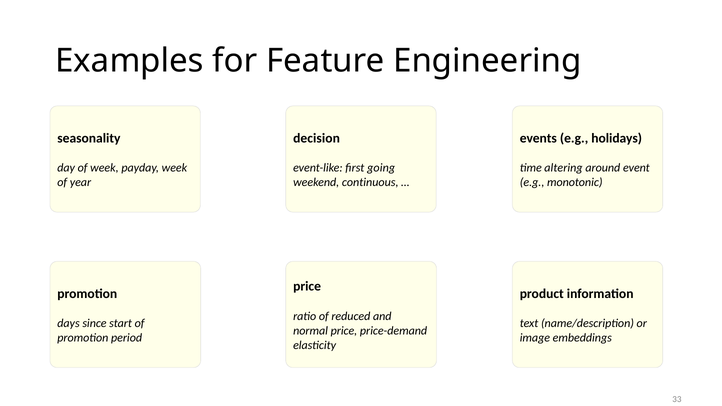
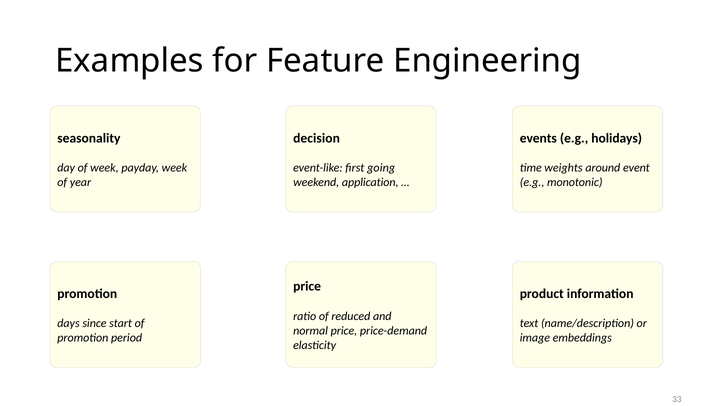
altering: altering -> weights (564, 168)
continuous: continuous -> application (370, 182)
